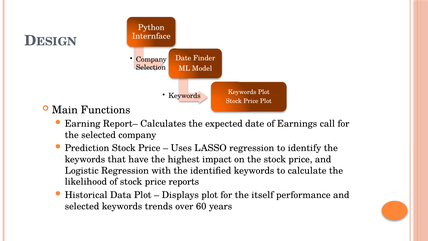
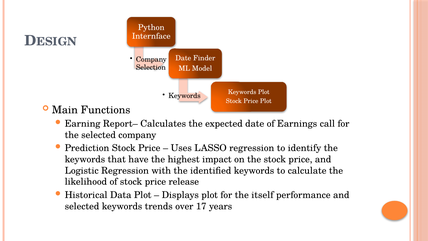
reports: reports -> release (184, 182)
60: 60 -> 17 (201, 206)
